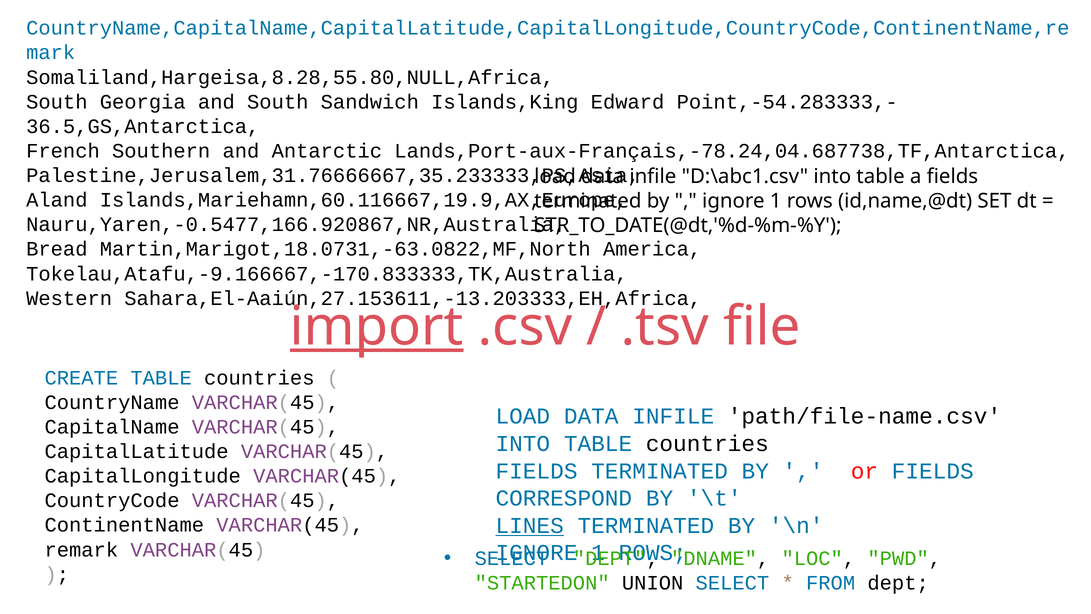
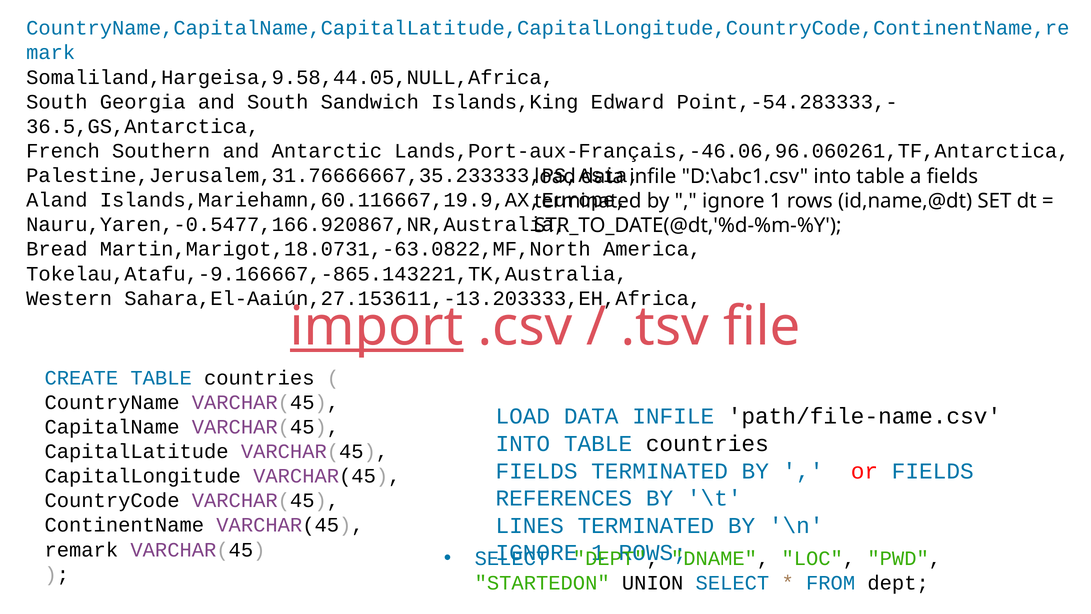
Somaliland,Hargeisa,8.28,55.80,NULL,Africa: Somaliland,Hargeisa,8.28,55.80,NULL,Africa -> Somaliland,Hargeisa,9.58,44.05,NULL,Africa (290, 77)
Lands,Port-aux-Français,-78.24,04.687738,TF,Antarctica: Lands,Port-aux-Français,-78.24,04.687738,TF,Antarctica -> Lands,Port-aux-Français,-46.06,96.060261,TF,Antarctica (732, 151)
Tokelau,Atafu,-9.166667,-170.833333,TK,Australia: Tokelau,Atafu,-9.166667,-170.833333,TK,Australia -> Tokelau,Atafu,-9.166667,-865.143221,TK,Australia (327, 274)
CORRESPOND: CORRESPOND -> REFERENCES (564, 498)
LINES underline: present -> none (530, 525)
